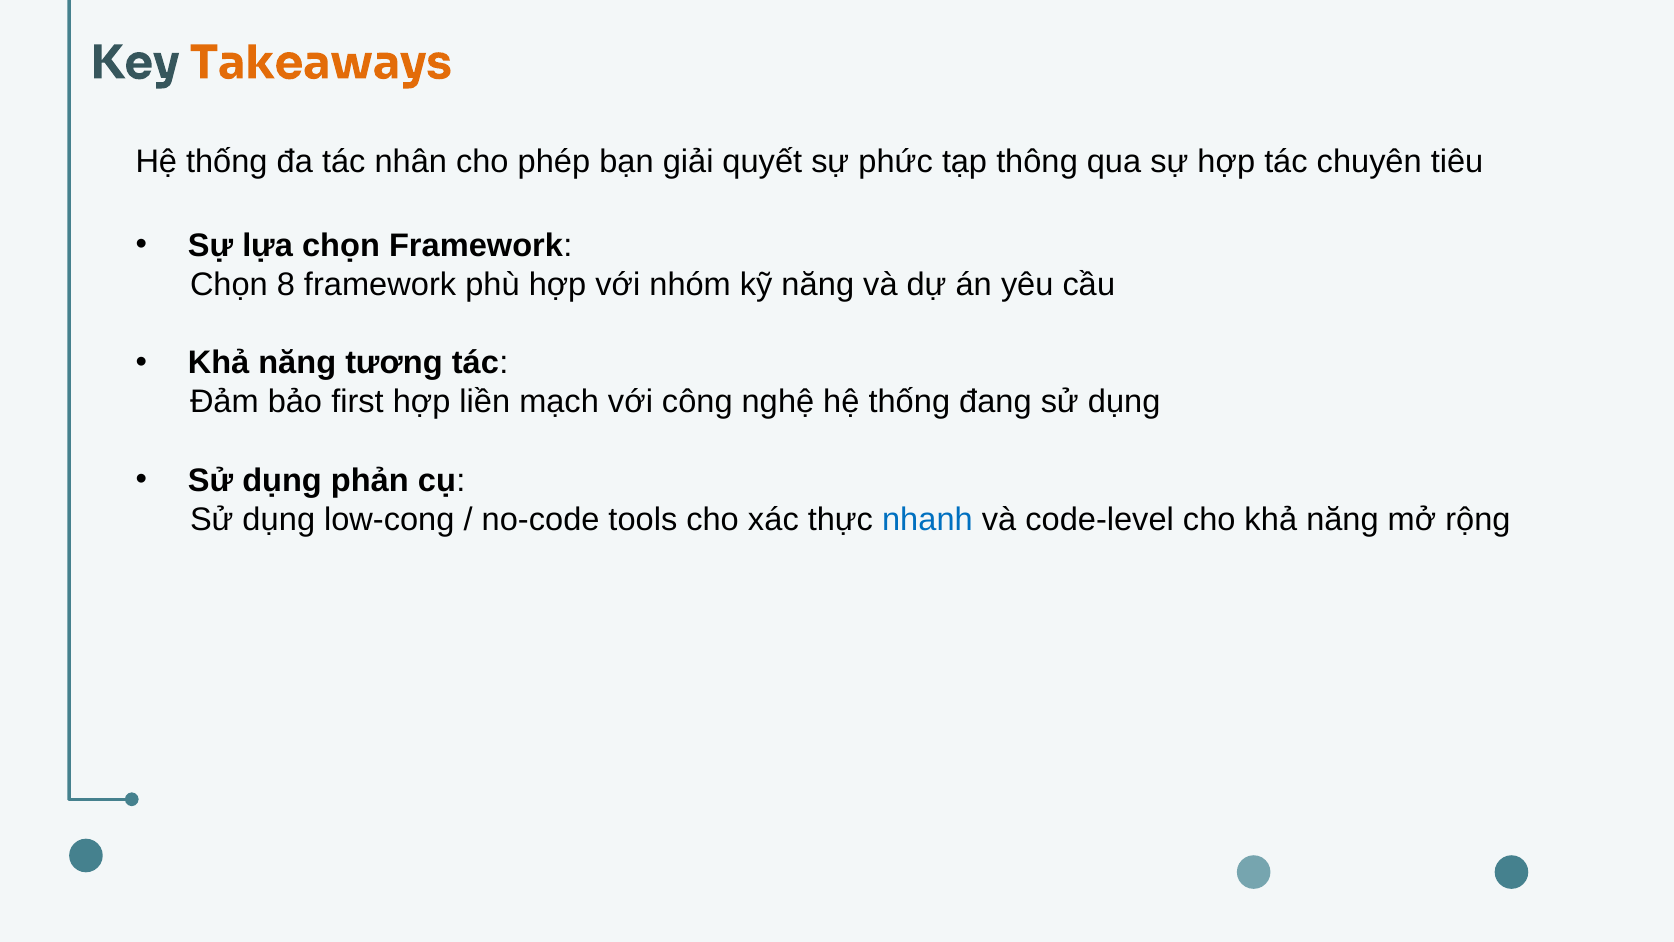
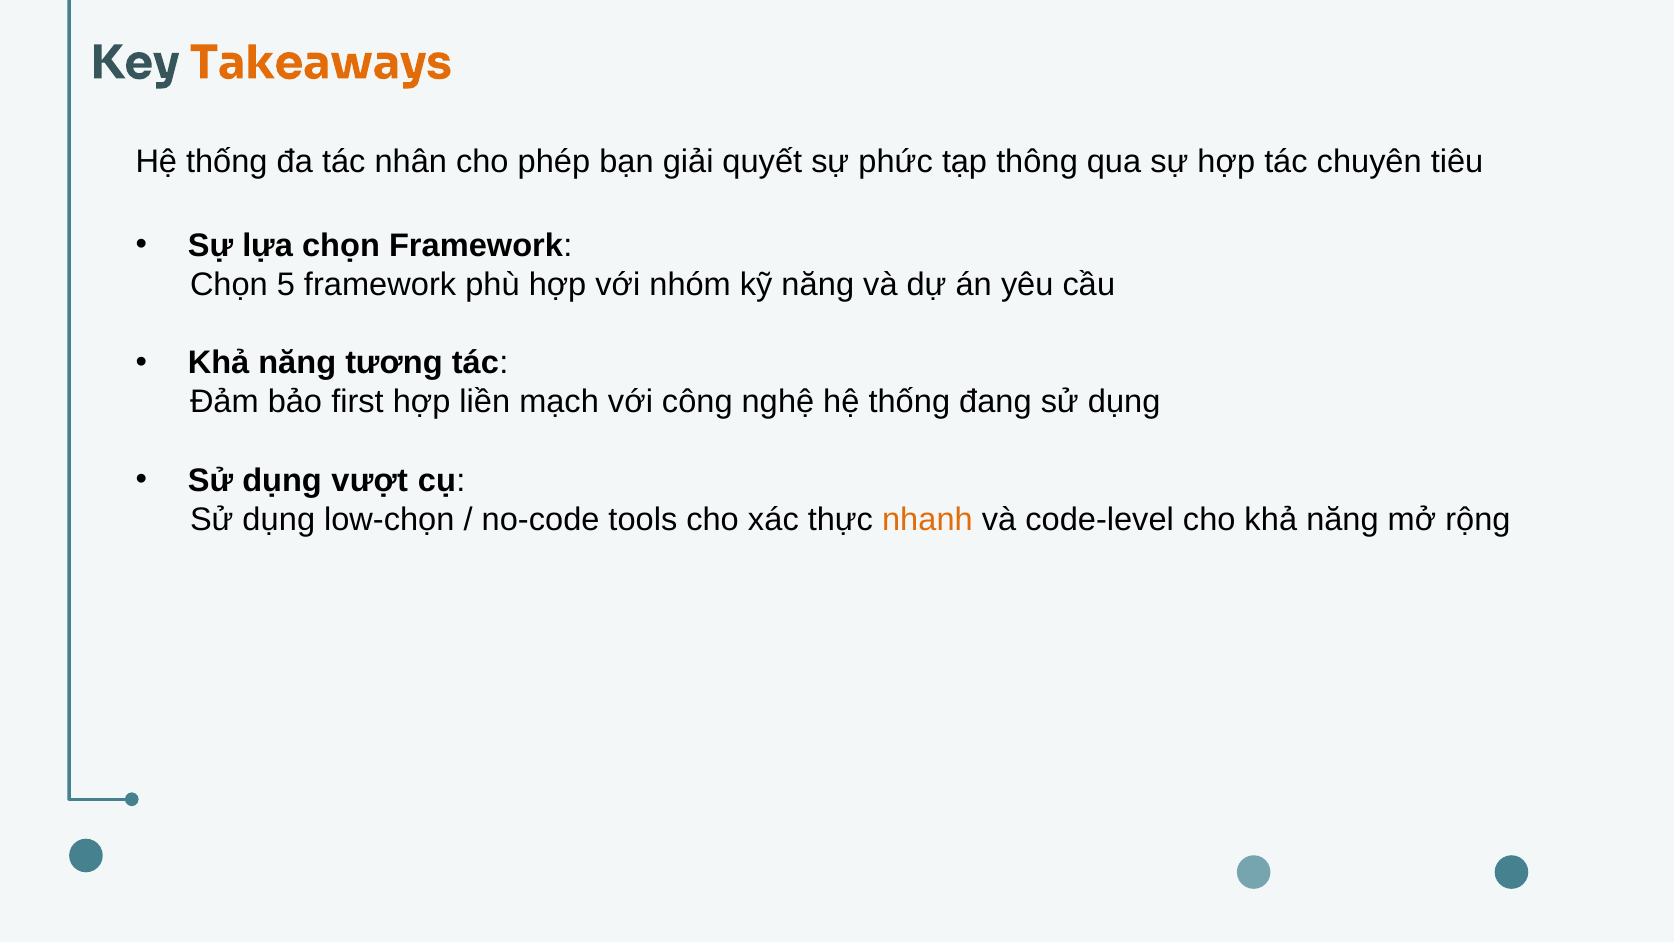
8: 8 -> 5 (286, 285)
phản: phản -> vượt (370, 480)
low-cong: low-cong -> low-chọn (389, 519)
nhanh colour: blue -> orange (927, 519)
